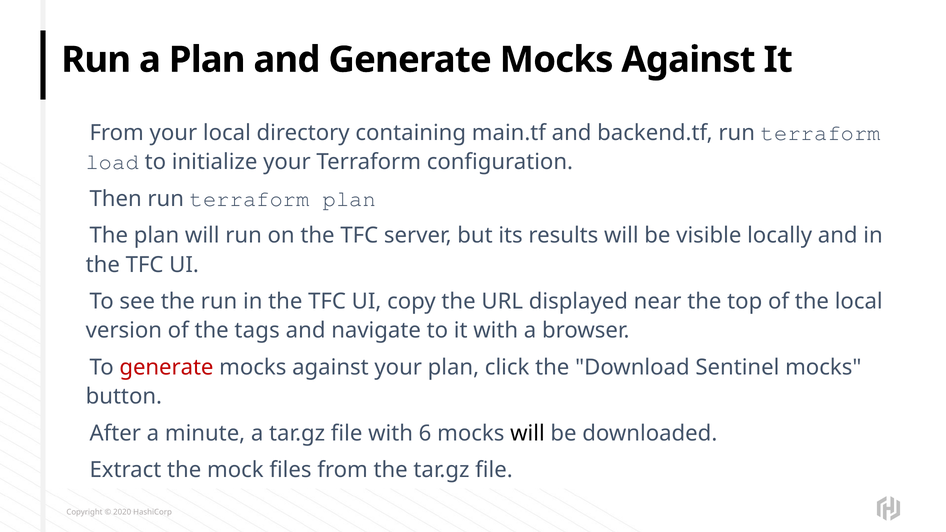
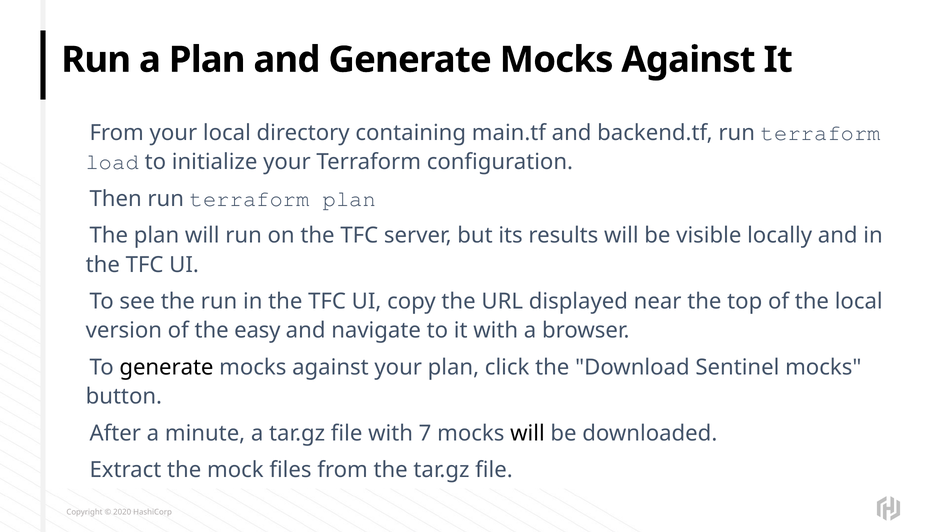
tags: tags -> easy (257, 331)
generate colour: red -> black (166, 367)
6: 6 -> 7 (425, 433)
